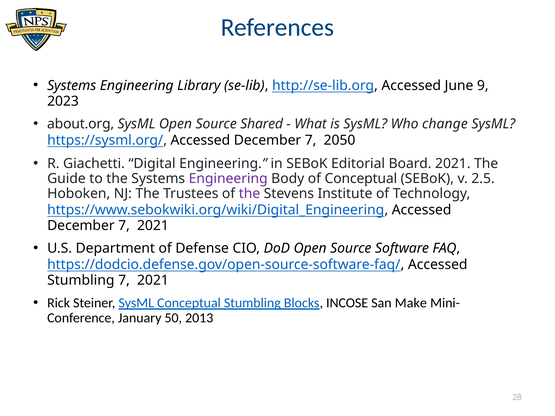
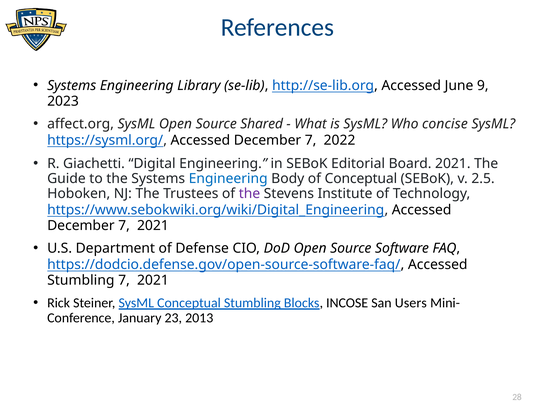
about.org: about.org -> affect.org (81, 124)
change: change -> concise (445, 124)
2050: 2050 -> 2022 (340, 140)
Engineering colour: purple -> blue (228, 179)
Make: Make -> Users (411, 303)
50: 50 -> 23 (173, 318)
